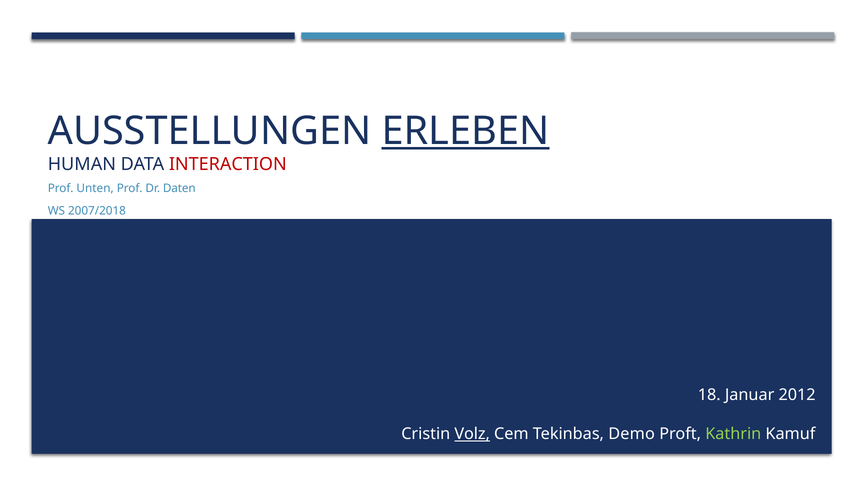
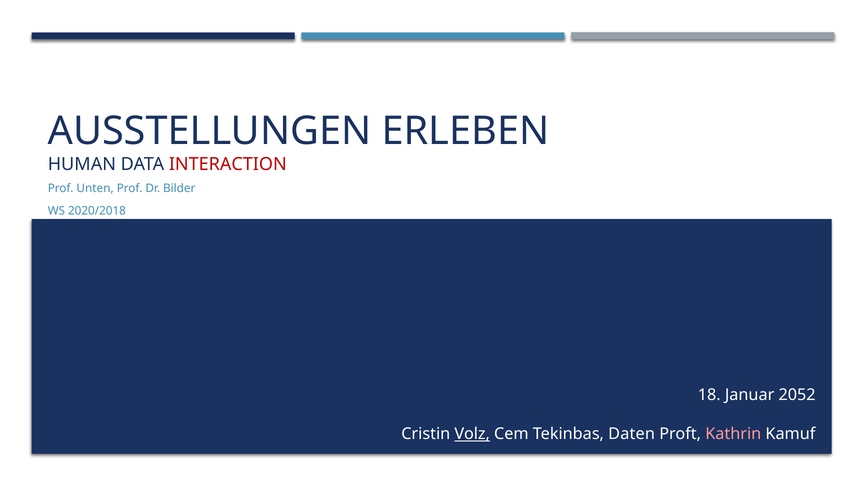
ERLEBEN underline: present -> none (465, 131)
Daten: Daten -> Bilder (179, 188)
2007/2018: 2007/2018 -> 2020/2018 (97, 211)
2012: 2012 -> 2052 (797, 395)
Demo: Demo -> Daten (632, 434)
Kathrin colour: light green -> pink (733, 434)
